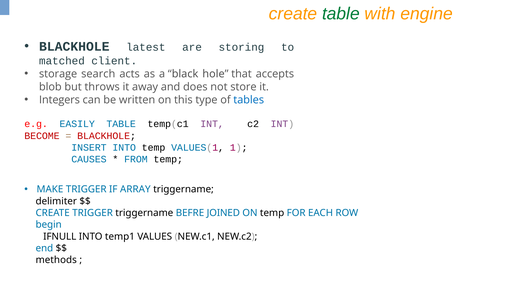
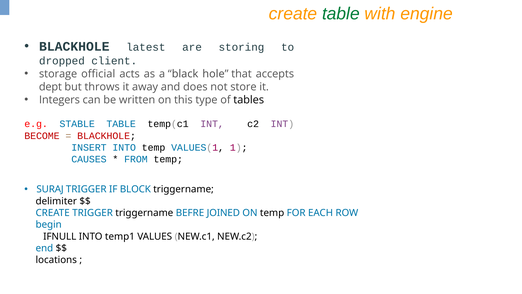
matched: matched -> dropped (62, 61)
search: search -> official (98, 74)
blob: blob -> dept (50, 87)
tables colour: blue -> black (249, 100)
EASILY: EASILY -> STABLE (77, 124)
MAKE: MAKE -> SURAJ (50, 189)
ARRAY: ARRAY -> BLOCK (135, 189)
methods: methods -> locations (56, 260)
